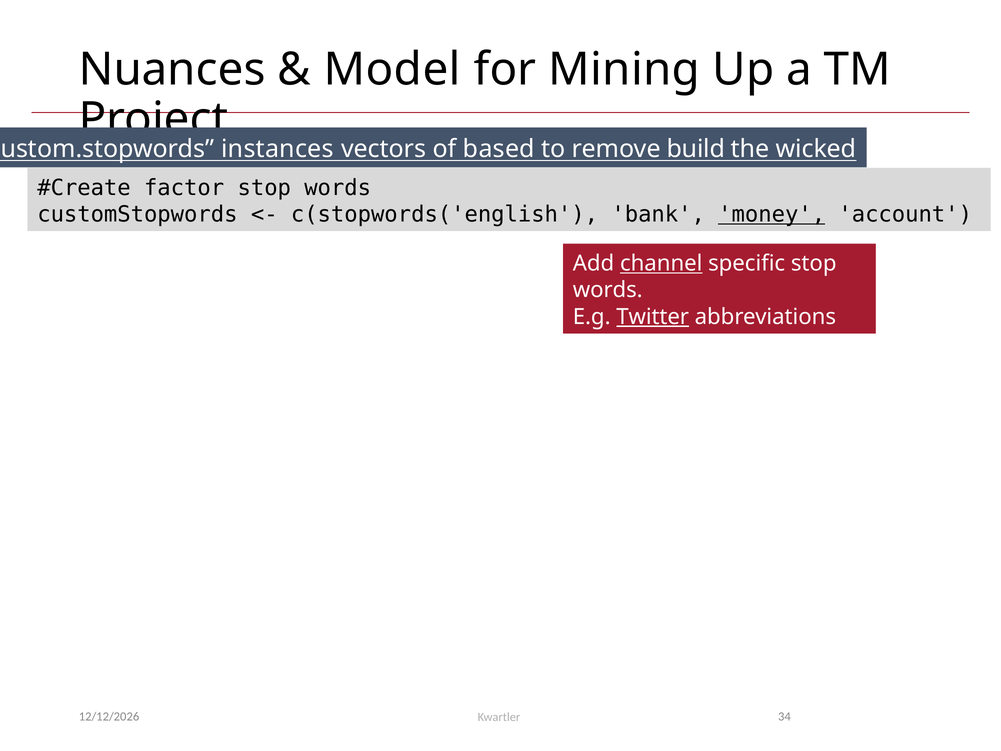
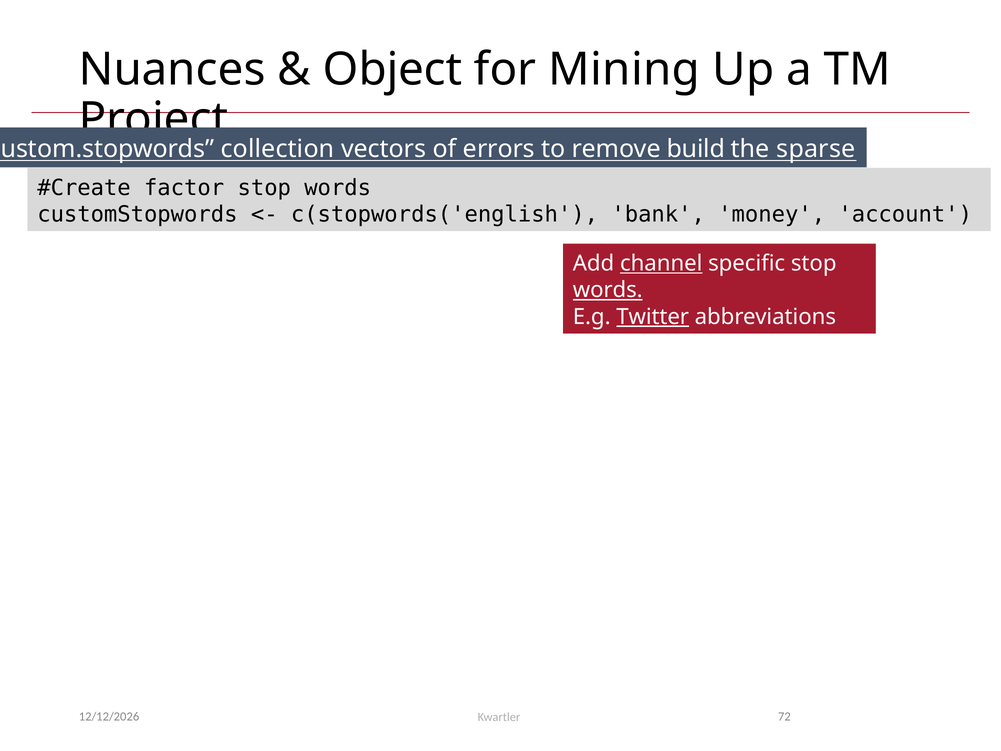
Model: Model -> Object (393, 69)
instances: instances -> collection (278, 149)
based: based -> errors (499, 149)
wicked: wicked -> sparse (816, 149)
money underline: present -> none (772, 214)
words underline: none -> present (608, 290)
34: 34 -> 72 (784, 717)
